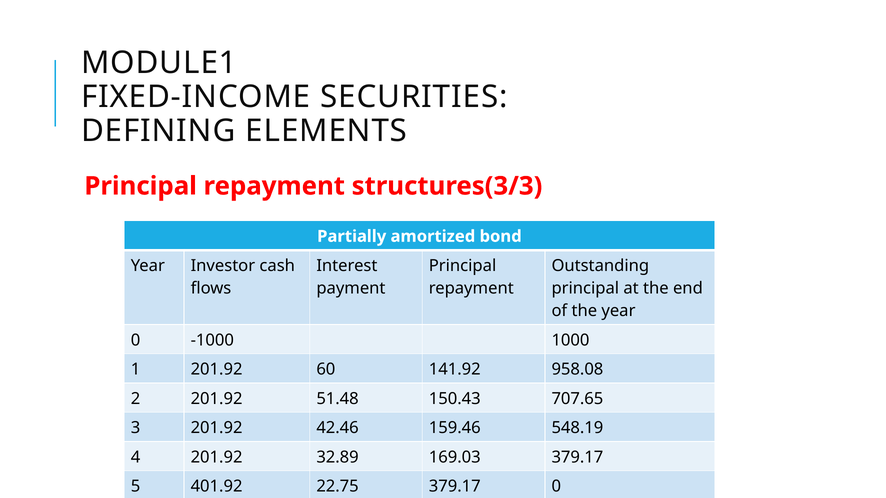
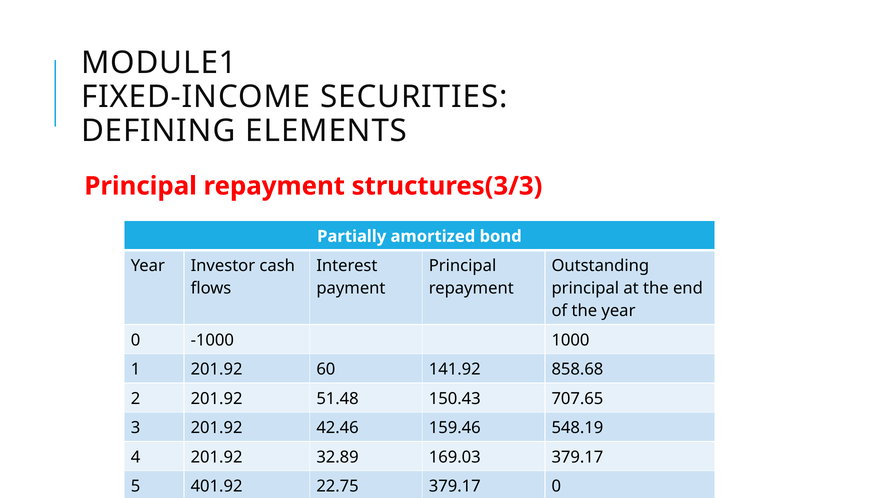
958.08: 958.08 -> 858.68 (577, 370)
